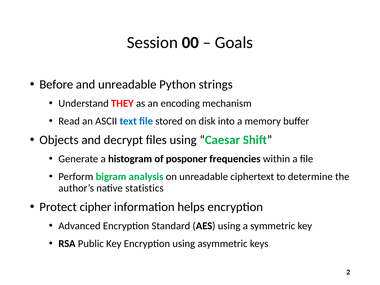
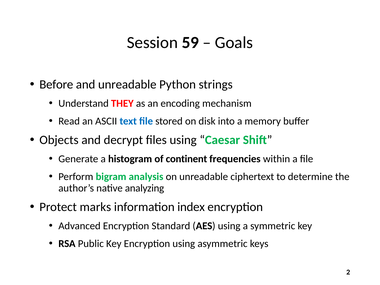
00: 00 -> 59 (190, 43)
posponer: posponer -> continent (186, 159)
statistics: statistics -> analyzing (145, 188)
cipher: cipher -> marks (95, 207)
helps: helps -> index (191, 207)
